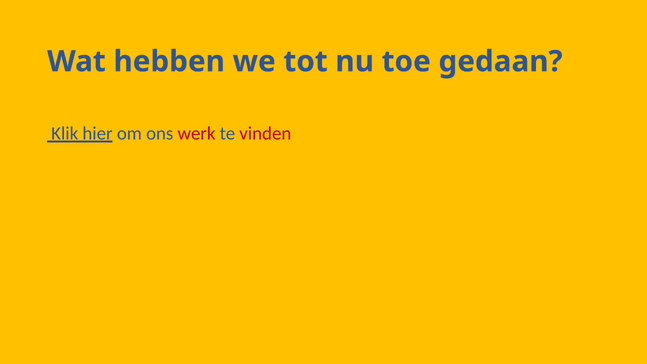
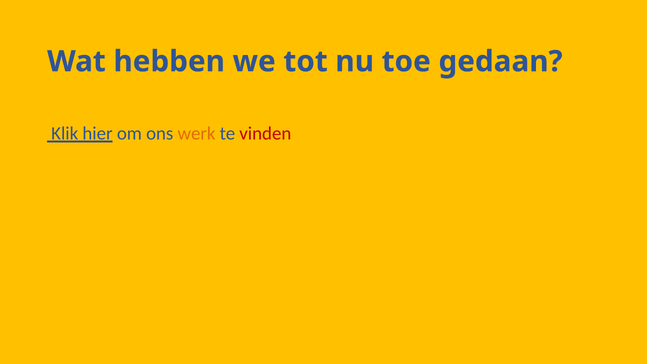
werk colour: red -> orange (197, 133)
